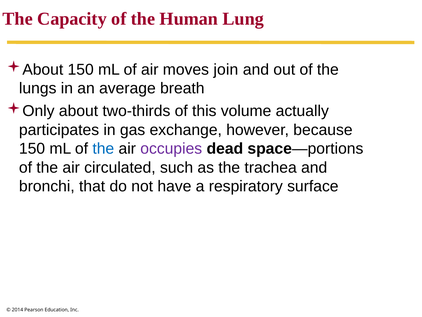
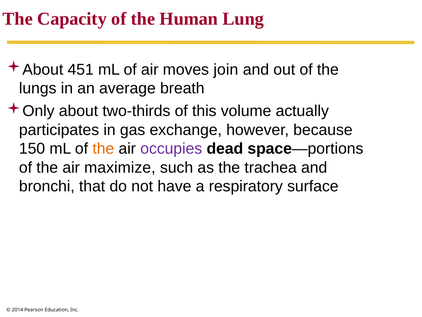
About 150: 150 -> 451 (81, 70)
the colour: blue -> orange (103, 148)
circulated: circulated -> maximize (120, 167)
